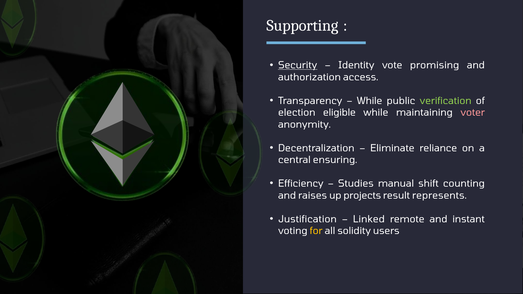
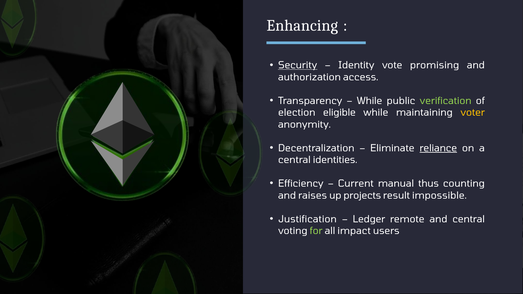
Supporting: Supporting -> Enhancing (302, 25)
voter colour: pink -> yellow (473, 113)
reliance underline: none -> present (438, 148)
ensuring: ensuring -> identities (335, 160)
Studies: Studies -> Current (356, 184)
shift: shift -> thus (429, 184)
represents: represents -> impossible (440, 196)
Linked: Linked -> Ledger (369, 219)
and instant: instant -> central (469, 219)
for colour: yellow -> light green (316, 231)
solidity: solidity -> impact (354, 231)
